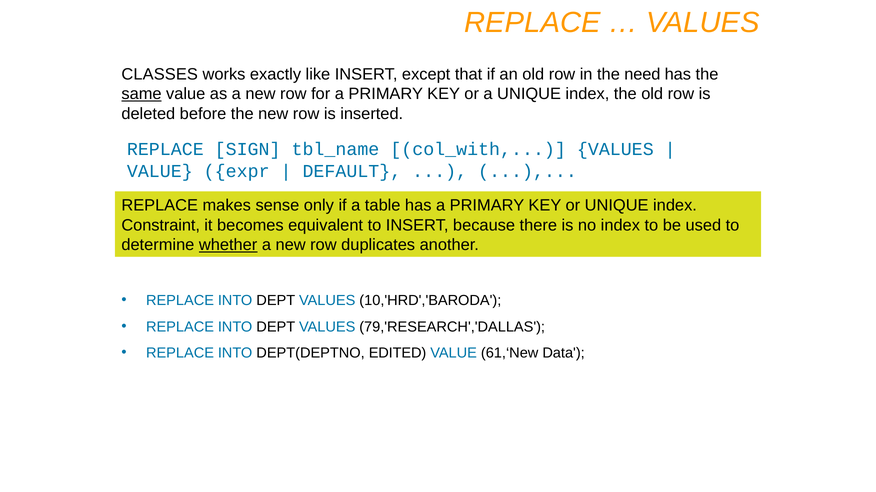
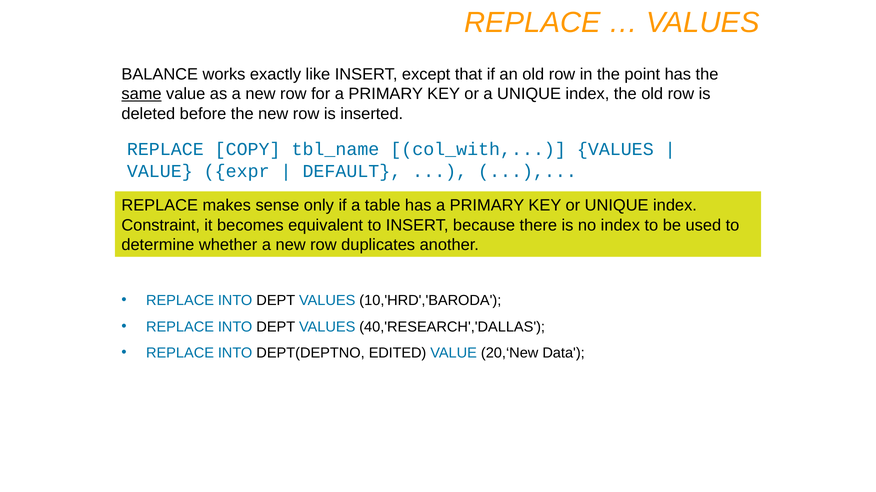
CLASSES: CLASSES -> BALANCE (160, 74)
need: need -> point (642, 74)
SIGN: SIGN -> COPY (248, 150)
whether underline: present -> none (228, 245)
79,'RESEARCH','DALLAS: 79,'RESEARCH','DALLAS -> 40,'RESEARCH','DALLAS (452, 327)
61,‘New: 61,‘New -> 20,‘New (510, 353)
